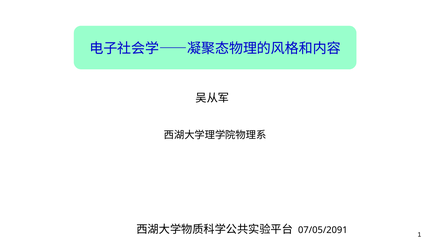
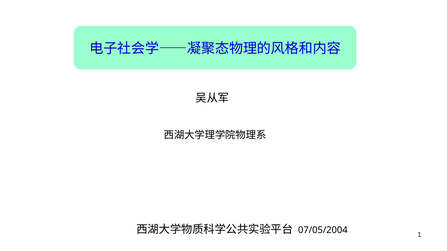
07/05/2091: 07/05/2091 -> 07/05/2004 (323, 231)
